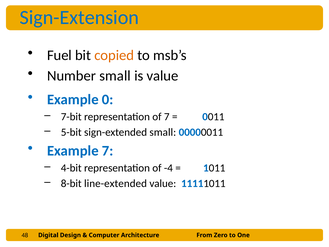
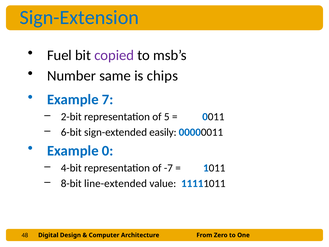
copied colour: orange -> purple (114, 55)
Number small: small -> same (115, 76)
is value: value -> chips (162, 76)
0: 0 -> 7 (108, 99)
7-bit: 7-bit -> 2-bit (71, 117)
of 7: 7 -> 5 (167, 117)
5-bit: 5-bit -> 6-bit (71, 132)
sign-extended small: small -> easily (163, 132)
Example 7: 7 -> 0 (108, 151)
-4: -4 -> -7 (168, 168)
